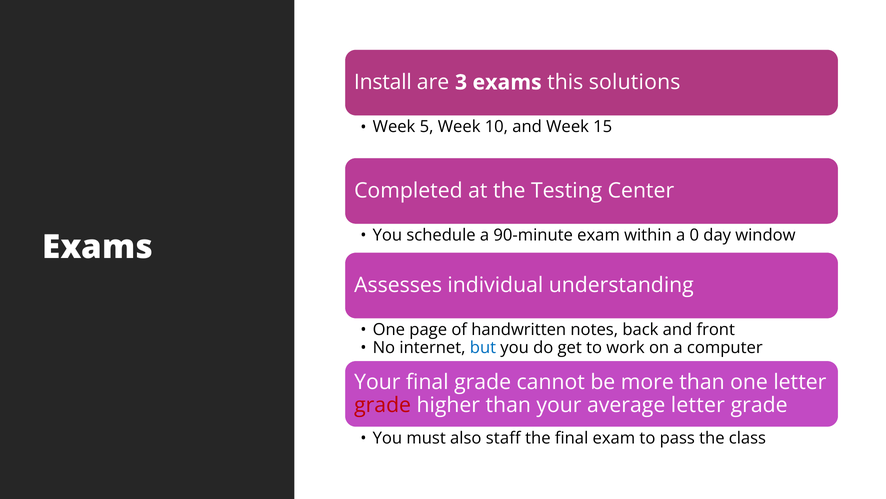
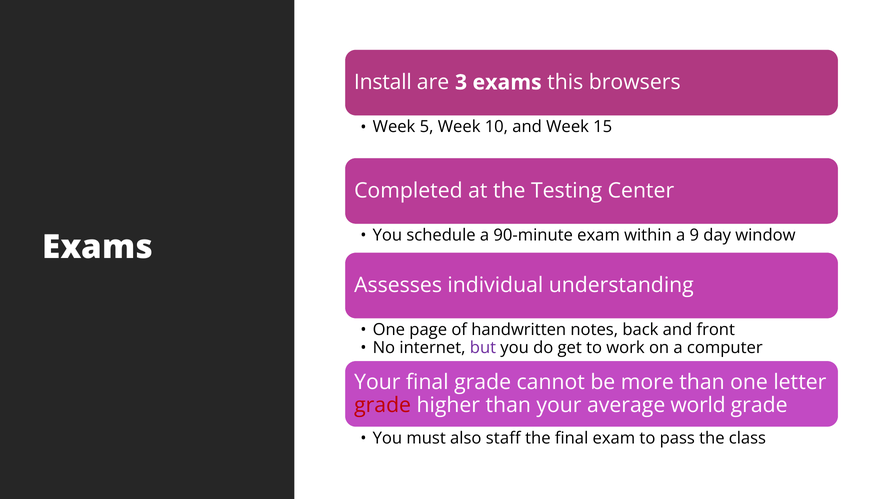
solutions: solutions -> browsers (635, 82)
0: 0 -> 9 (694, 235)
but colour: blue -> purple (483, 347)
average letter: letter -> world (698, 405)
